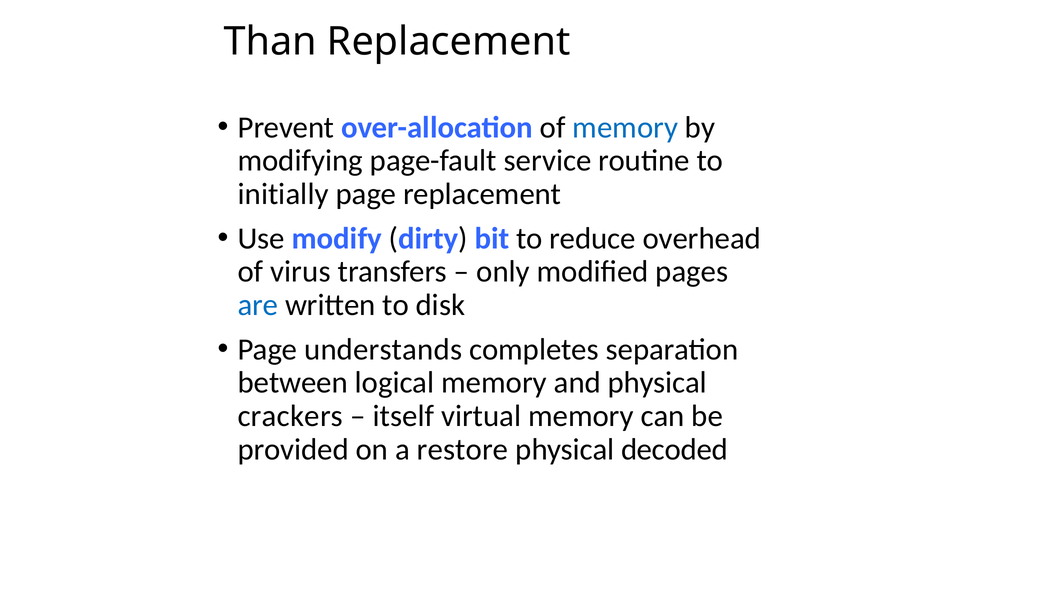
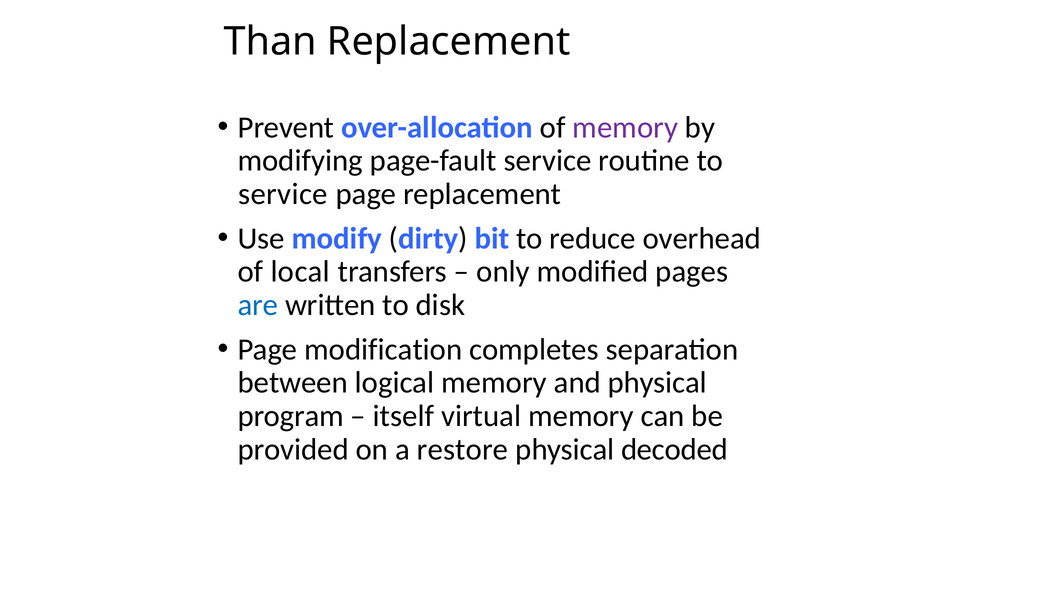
memory colour: blue -> purple (625, 127)
initially: initially -> service (283, 194)
virus: virus -> local (300, 272)
understands: understands -> modification (383, 350)
crackers: crackers -> program (291, 416)
